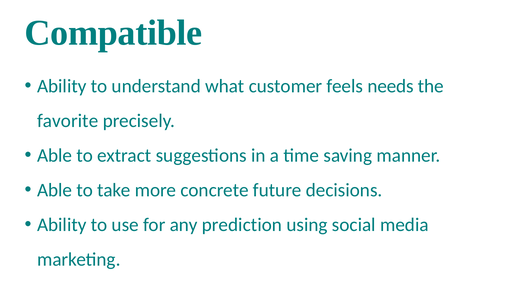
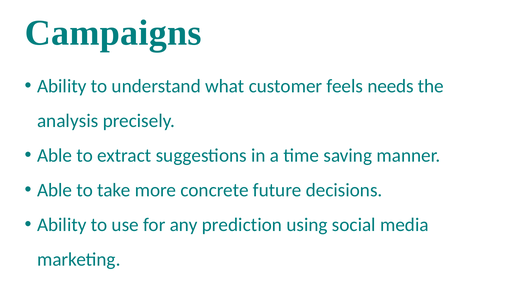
Compatible: Compatible -> Campaigns (113, 33)
favorite: favorite -> analysis (68, 121)
